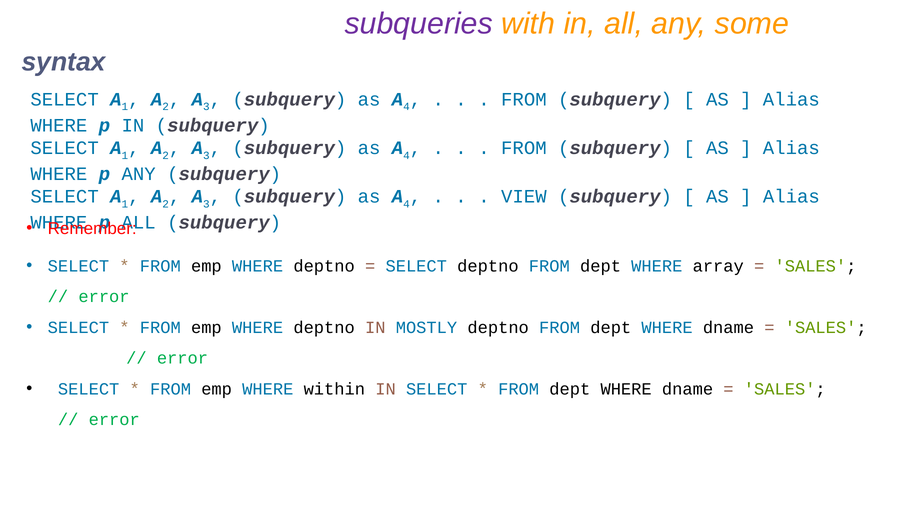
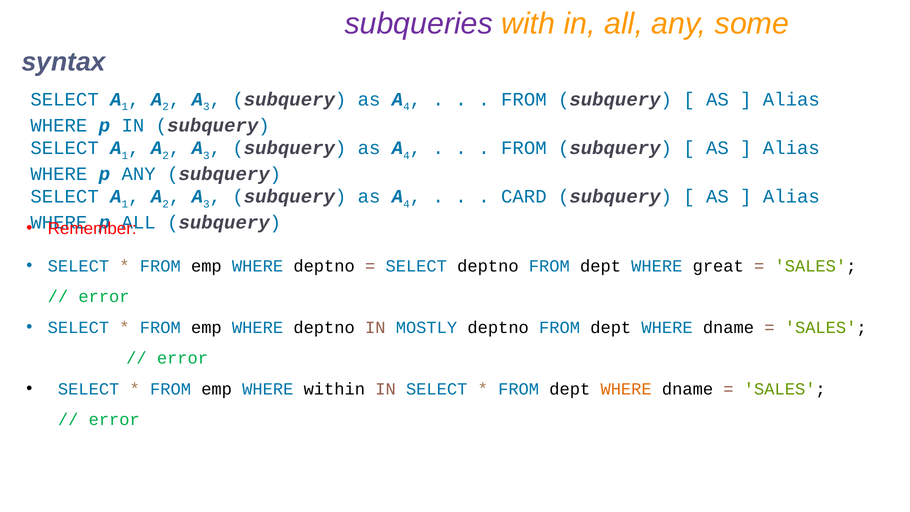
VIEW: VIEW -> CARD (524, 197)
array: array -> great (718, 266)
WHERE colour: black -> orange (626, 389)
